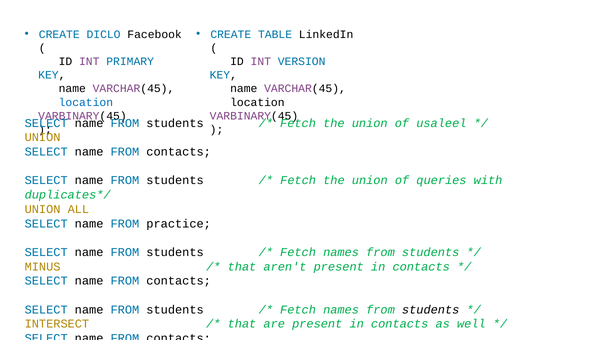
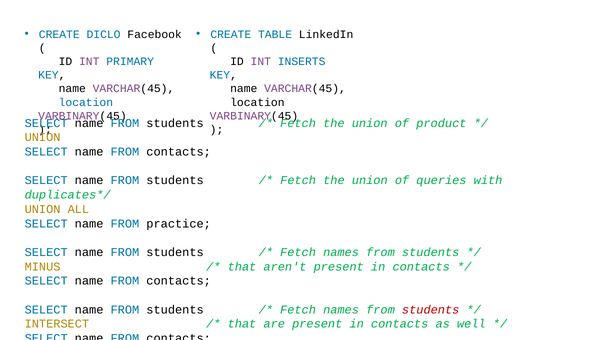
VERSION: VERSION -> INSERTS (302, 62)
usaleel: usaleel -> product (441, 123)
students colour: black -> red (431, 310)
